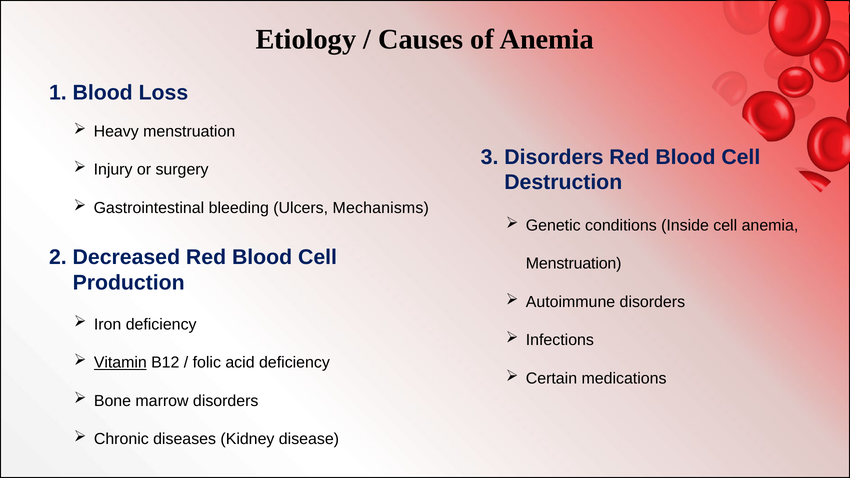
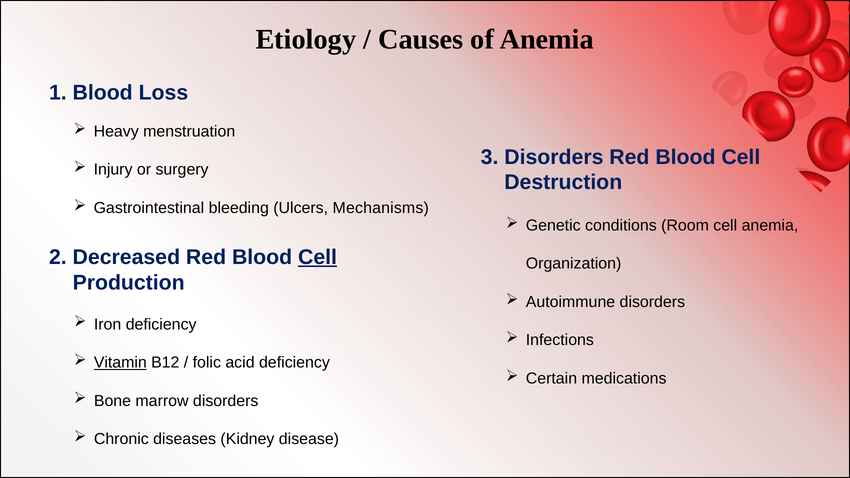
Inside: Inside -> Room (685, 226)
Cell underline: none -> present (317, 257)
Menstruation: Menstruation -> Organization (574, 264)
